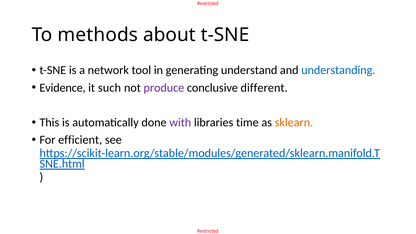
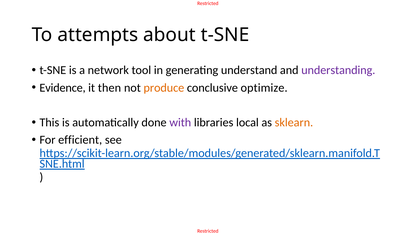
methods: methods -> attempts (98, 35)
understanding colour: blue -> purple (338, 70)
such: such -> then (109, 88)
produce colour: purple -> orange (164, 88)
different: different -> optimize (264, 88)
time: time -> local (247, 123)
